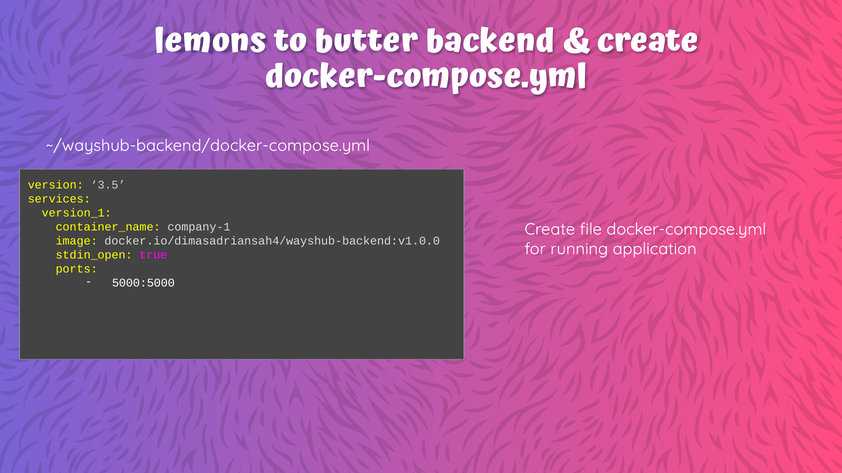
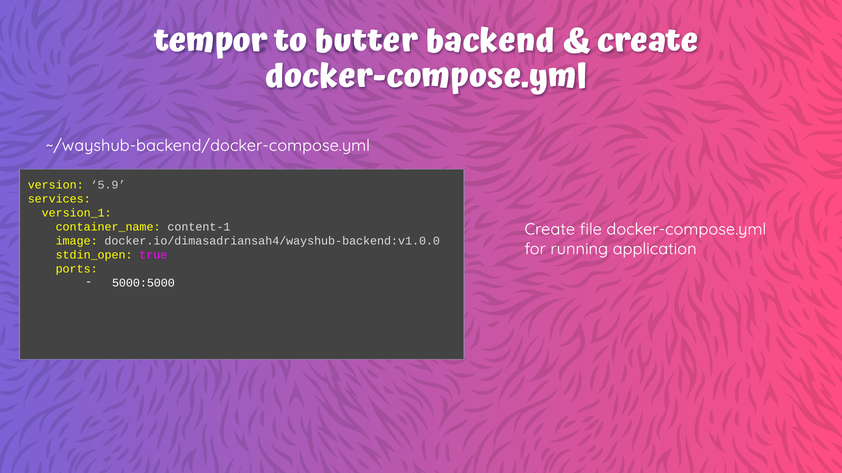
lemons: lemons -> tempor (211, 40)
3.5: 3.5 -> 5.9 (108, 185)
company-1: company-1 -> content-1 (199, 227)
